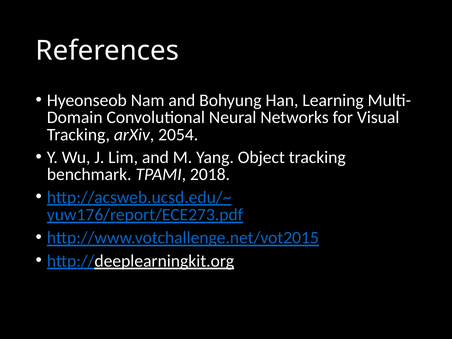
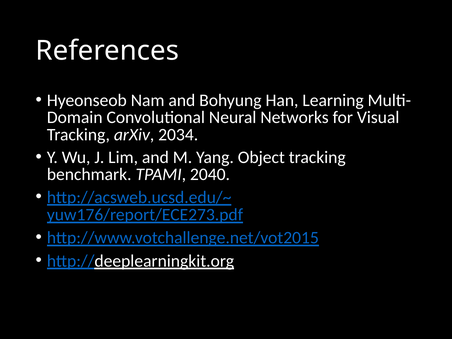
2054: 2054 -> 2034 (178, 135)
2018: 2018 -> 2040 (210, 174)
